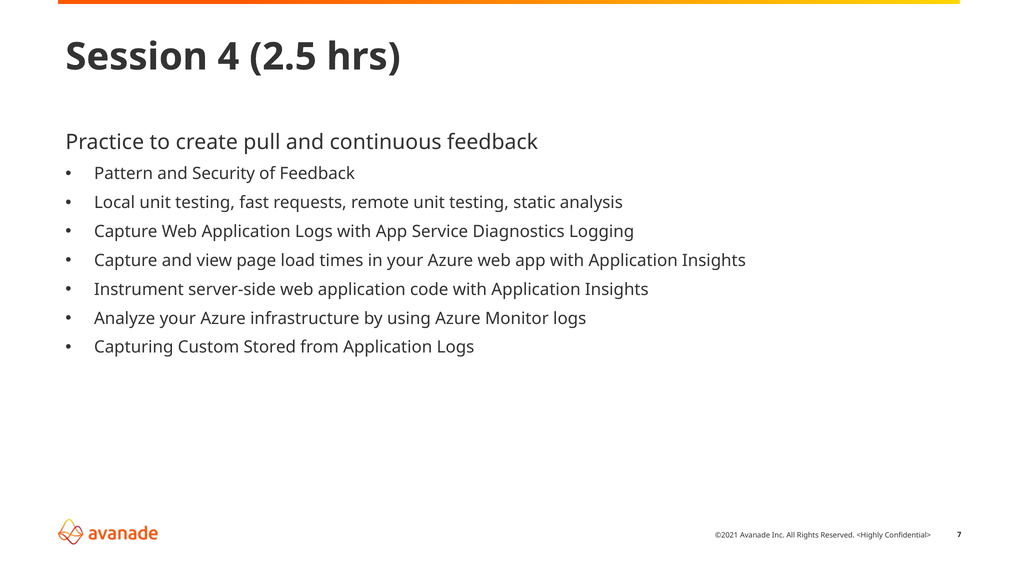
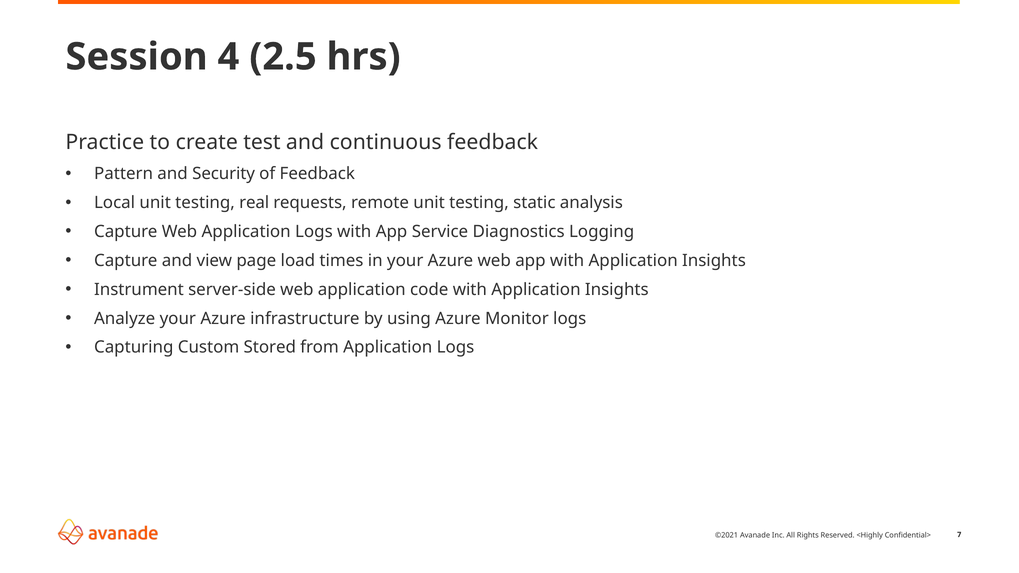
pull: pull -> test (262, 143)
fast: fast -> real (254, 203)
